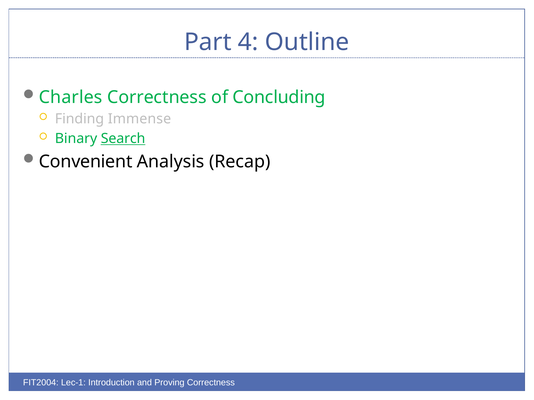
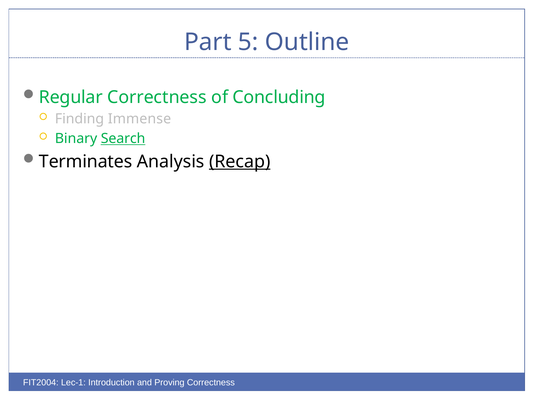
4: 4 -> 5 (248, 42)
Charles: Charles -> Regular (71, 97)
Convenient: Convenient -> Terminates (86, 162)
Recap underline: none -> present (240, 162)
